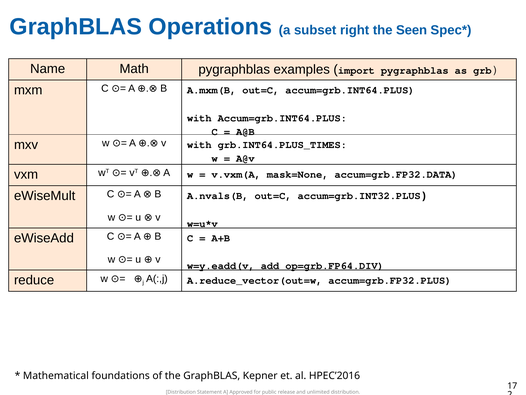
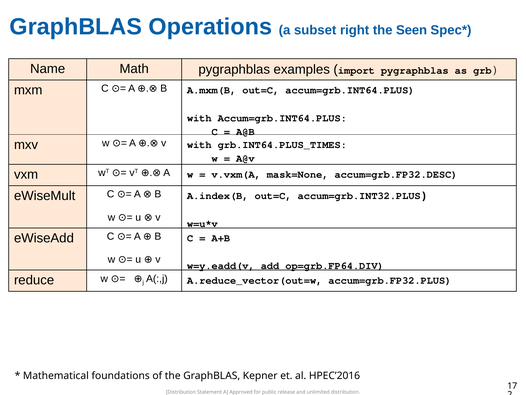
accum=grb.FP32.DATA: accum=grb.FP32.DATA -> accum=grb.FP32.DESC (396, 174)
A.nvals(B: A.nvals(B -> A.index(B (218, 196)
